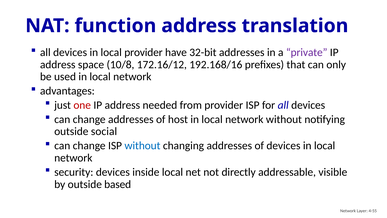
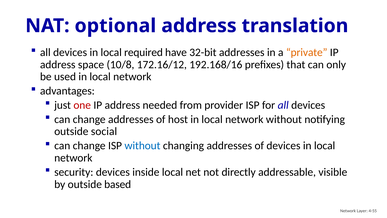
function: function -> optional (115, 26)
local provider: provider -> required (144, 52)
private colour: purple -> orange (307, 52)
